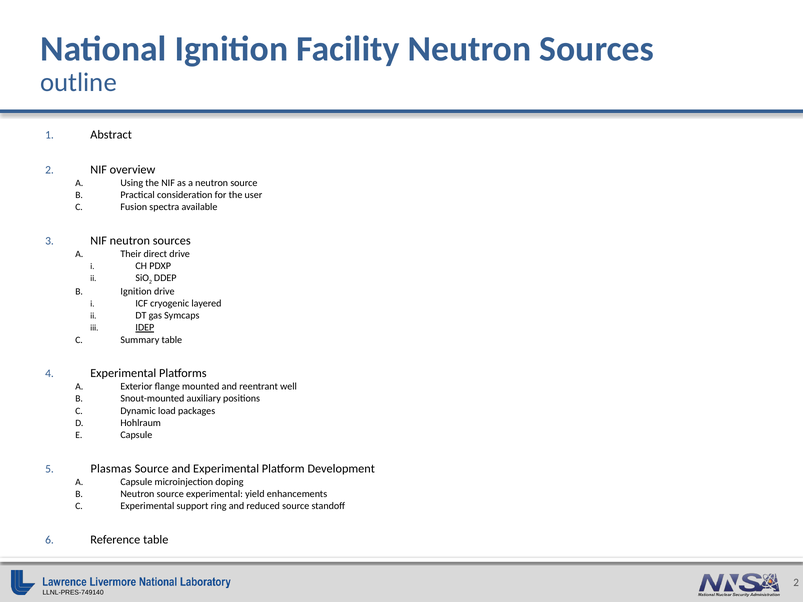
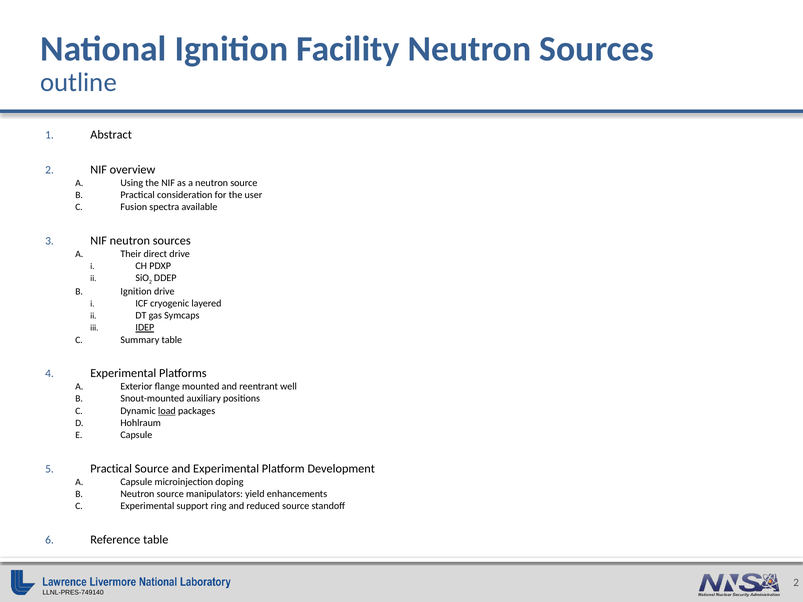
load underline: none -> present (167, 411)
Plasmas: Plasmas -> Practical (111, 469)
source experimental: experimental -> manipulators (214, 494)
